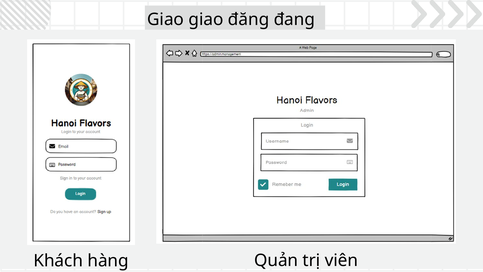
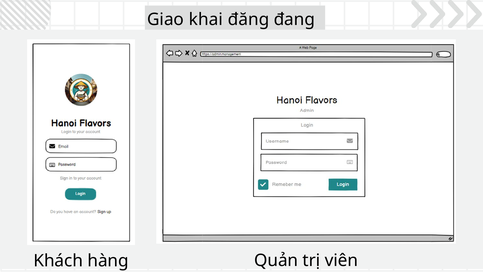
Giao giao: giao -> khai (206, 19)
